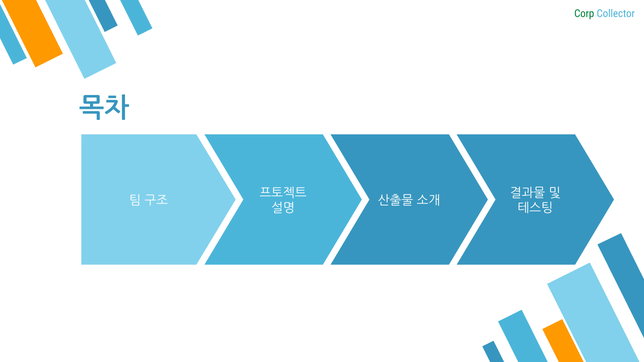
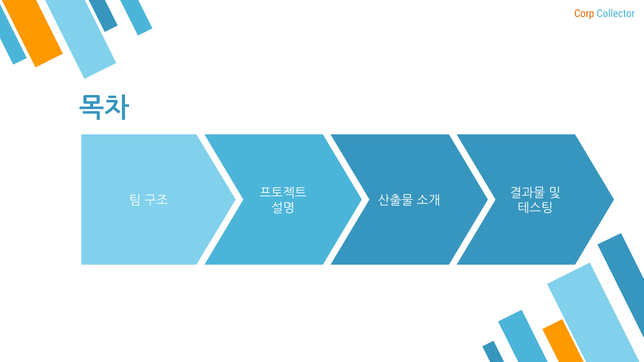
Corp colour: green -> orange (584, 14)
